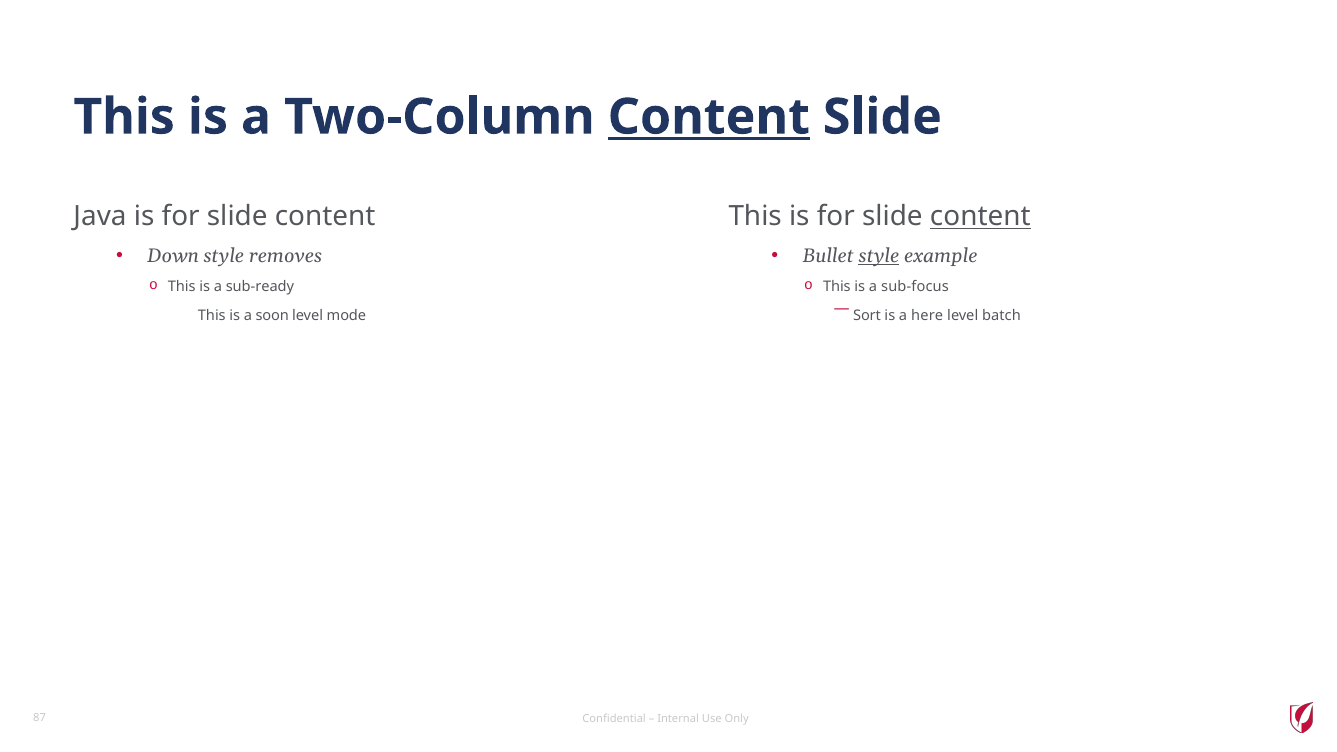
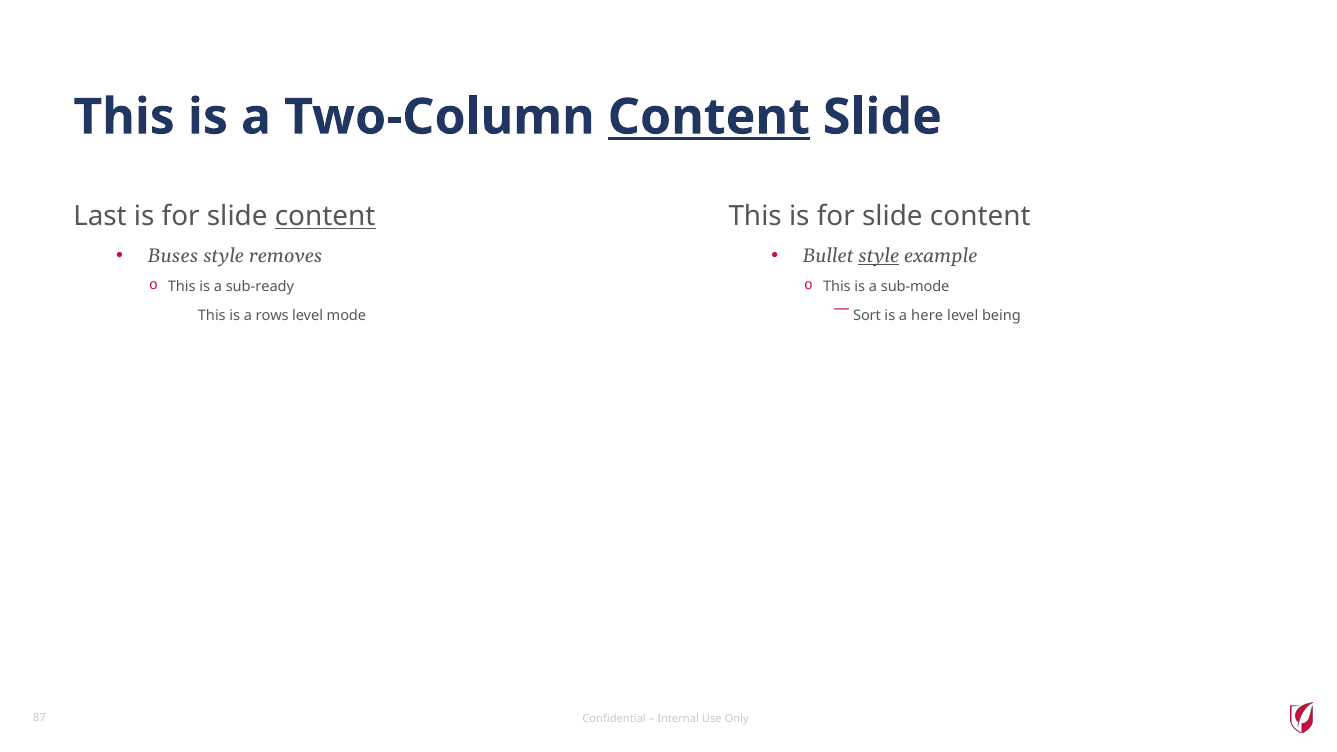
Java: Java -> Last (100, 217)
content underline: none -> present (325, 217)
content underline: present -> none (980, 217)
Down: Down -> Buses (173, 256)
sub-focus: sub-focus -> sub-mode (915, 287)
soon: soon -> rows (272, 315)
batch: batch -> being (1001, 315)
